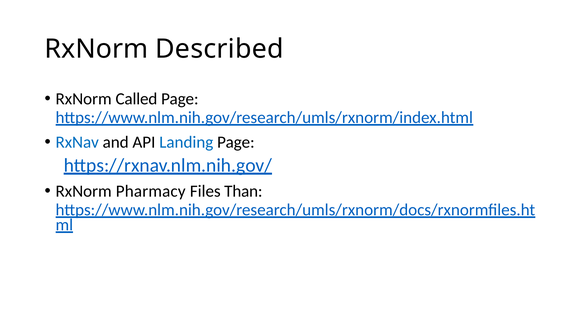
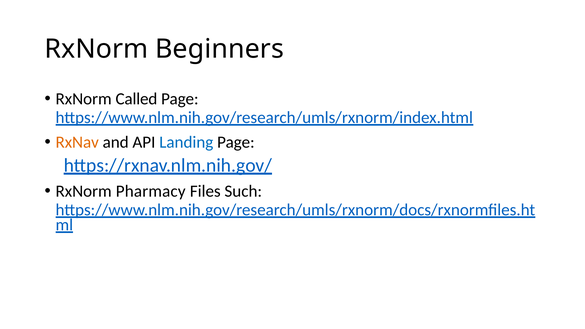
Described: Described -> Beginners (220, 49)
RxNav colour: blue -> orange (77, 142)
Than: Than -> Such (243, 191)
